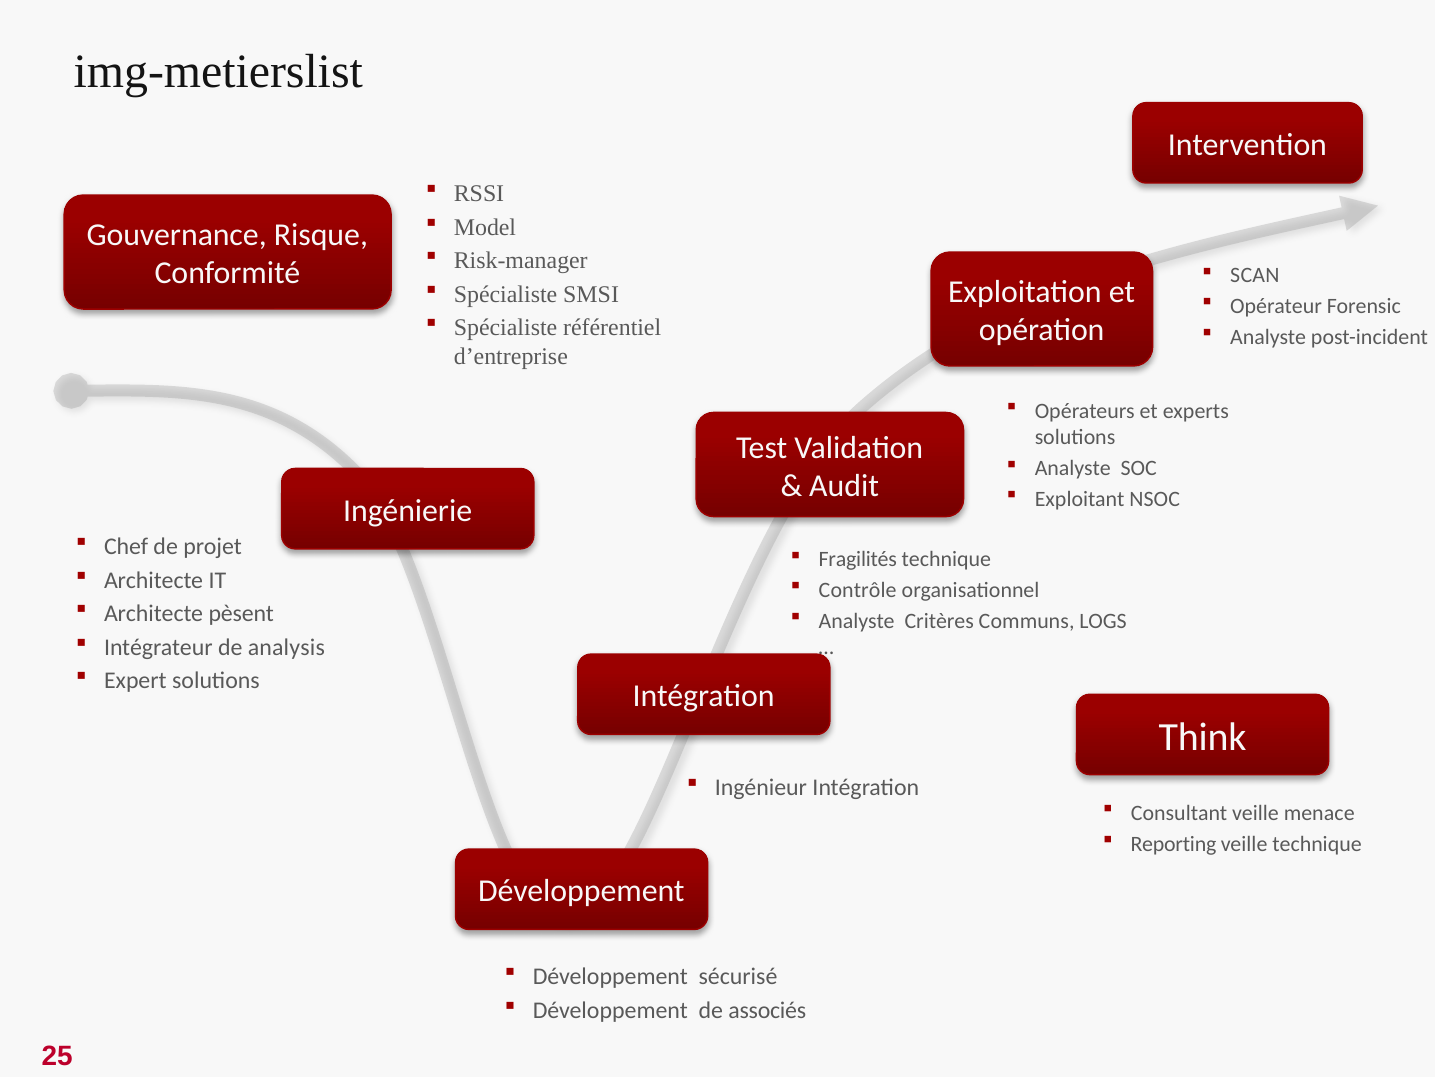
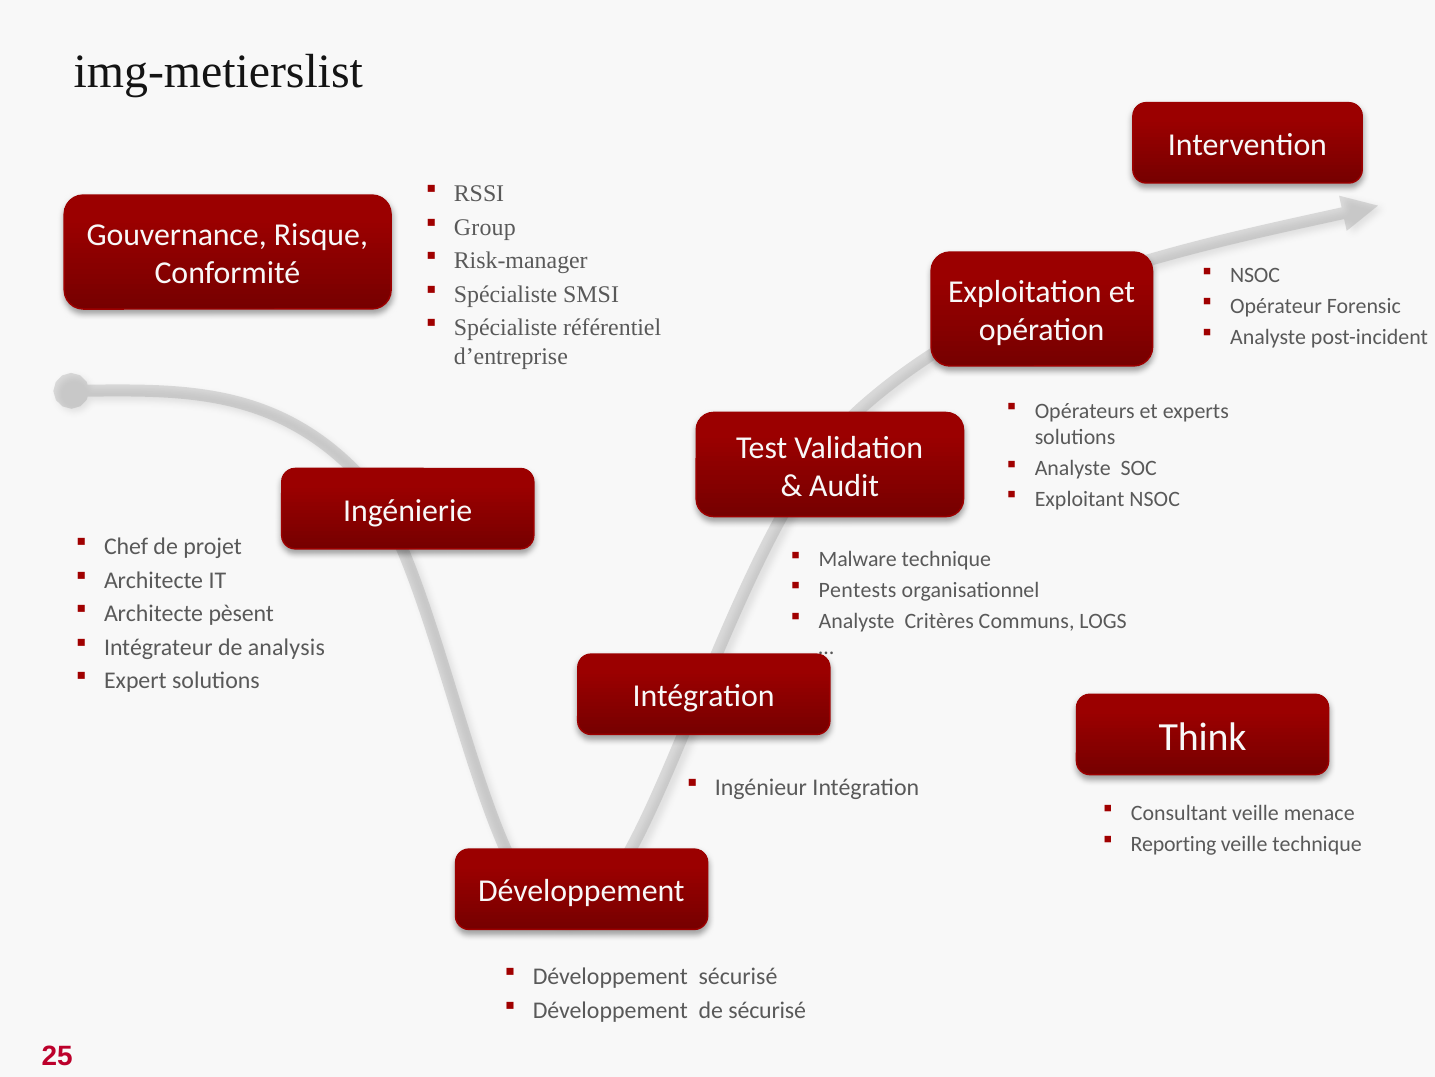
Model: Model -> Group (485, 227)
SCAN: SCAN -> NSOC (1255, 275)
Fragilités: Fragilités -> Malware (858, 559)
Contrôle: Contrôle -> Pentests (858, 590)
de associés: associés -> sécurisé (767, 1010)
